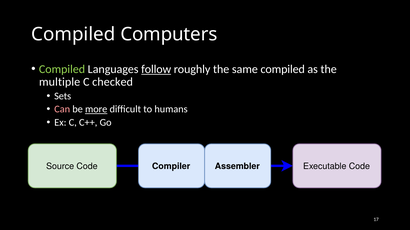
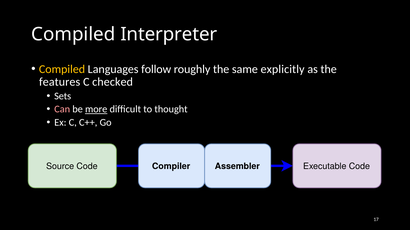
Computers: Computers -> Interpreter (169, 34)
Compiled colour: light green -> yellow (62, 69)
follow underline: present -> none (156, 69)
same compiled: compiled -> explicitly (283, 69)
multiple: multiple -> features (60, 82)
humans: humans -> thought (171, 110)
